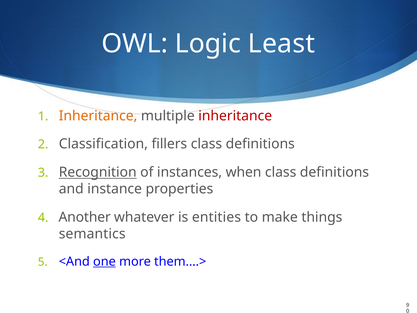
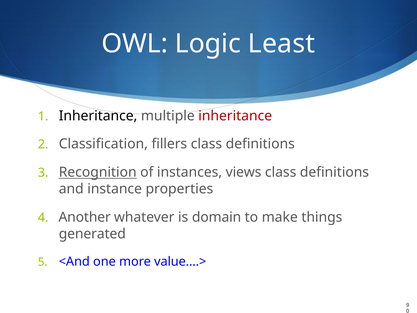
Inheritance colour: orange -> black (98, 116)
when: when -> views (244, 172)
entities: entities -> domain (217, 217)
semantics: semantics -> generated (92, 234)
one underline: present -> none (104, 261)
them….>: them….> -> value….> (180, 261)
